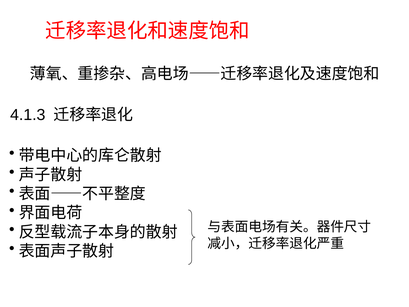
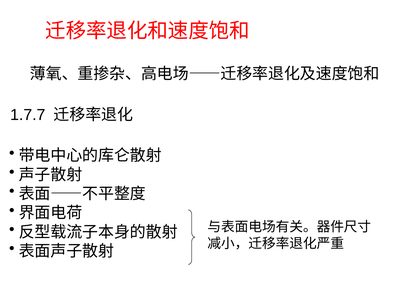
4.1.3: 4.1.3 -> 1.7.7 (28, 115)
